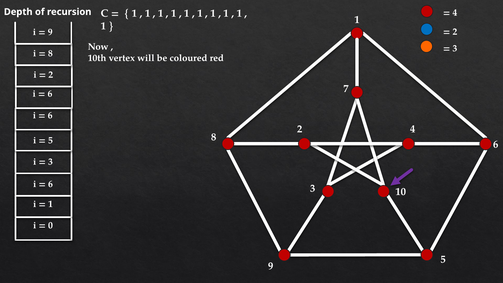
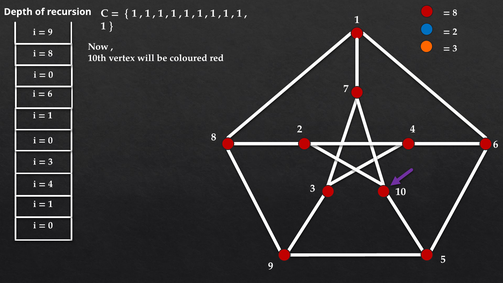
4: 4 -> 8 (455, 13)
2: 2 -> 0 (51, 75)
6: 6 -> 1 (50, 115)
5: 5 -> 0 (50, 140)
6: 6 -> 4 (50, 184)
